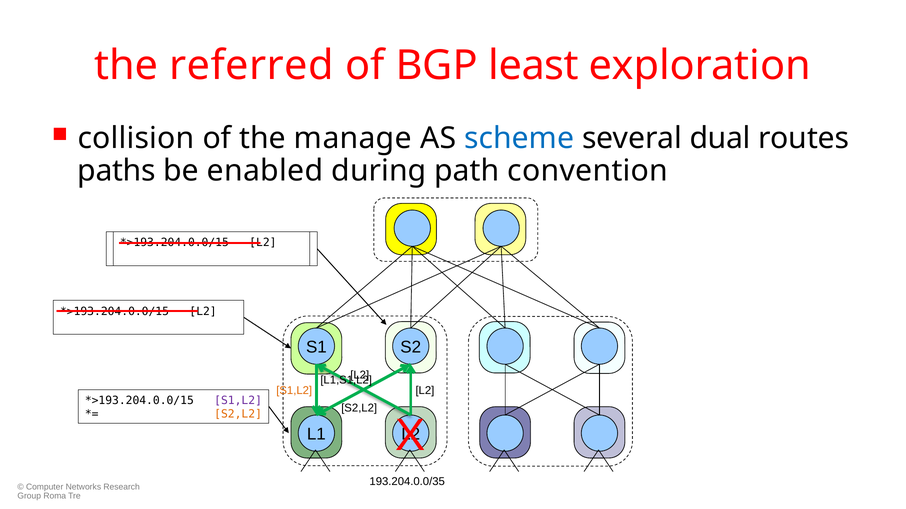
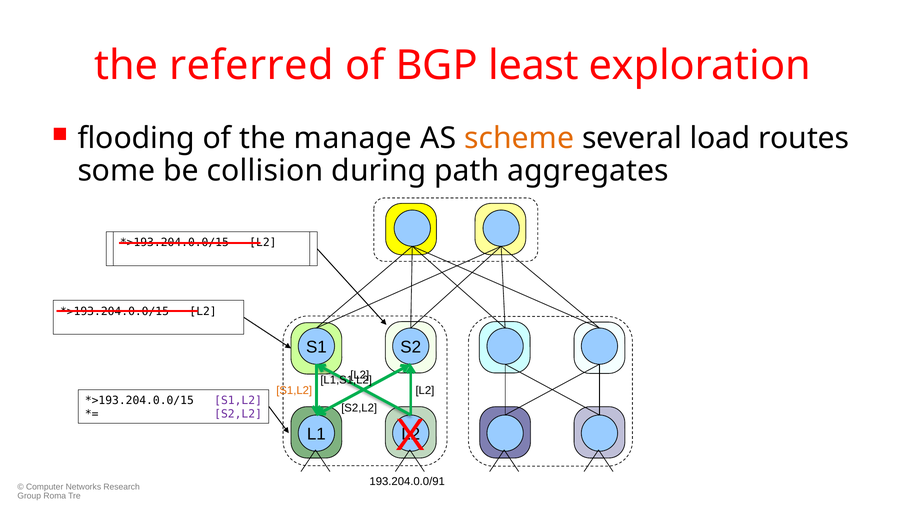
collision: collision -> flooding (136, 138)
scheme colour: blue -> orange (519, 138)
dual: dual -> load (720, 138)
paths: paths -> some (116, 171)
enabled: enabled -> collision (265, 171)
convention: convention -> aggregates (588, 171)
S2,L2 colour: orange -> purple (238, 415)
193.204.0.0/35: 193.204.0.0/35 -> 193.204.0.0/91 (407, 482)
